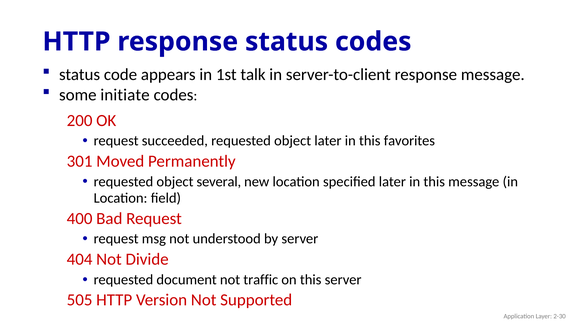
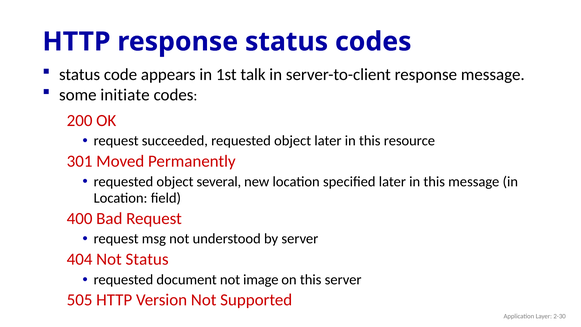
favorites: favorites -> resource (409, 141)
Not Divide: Divide -> Status (147, 259)
traffic: traffic -> image (261, 279)
